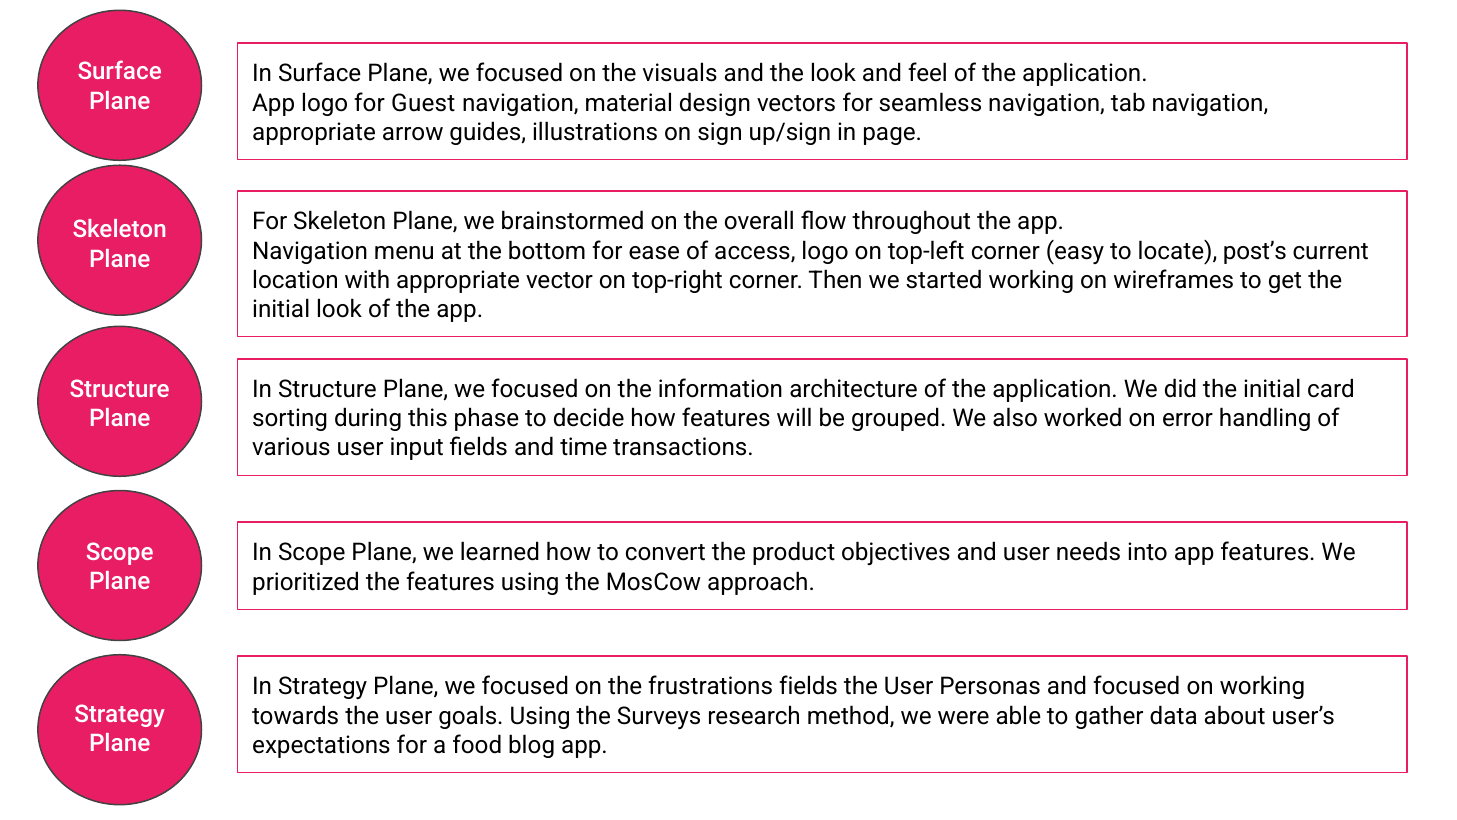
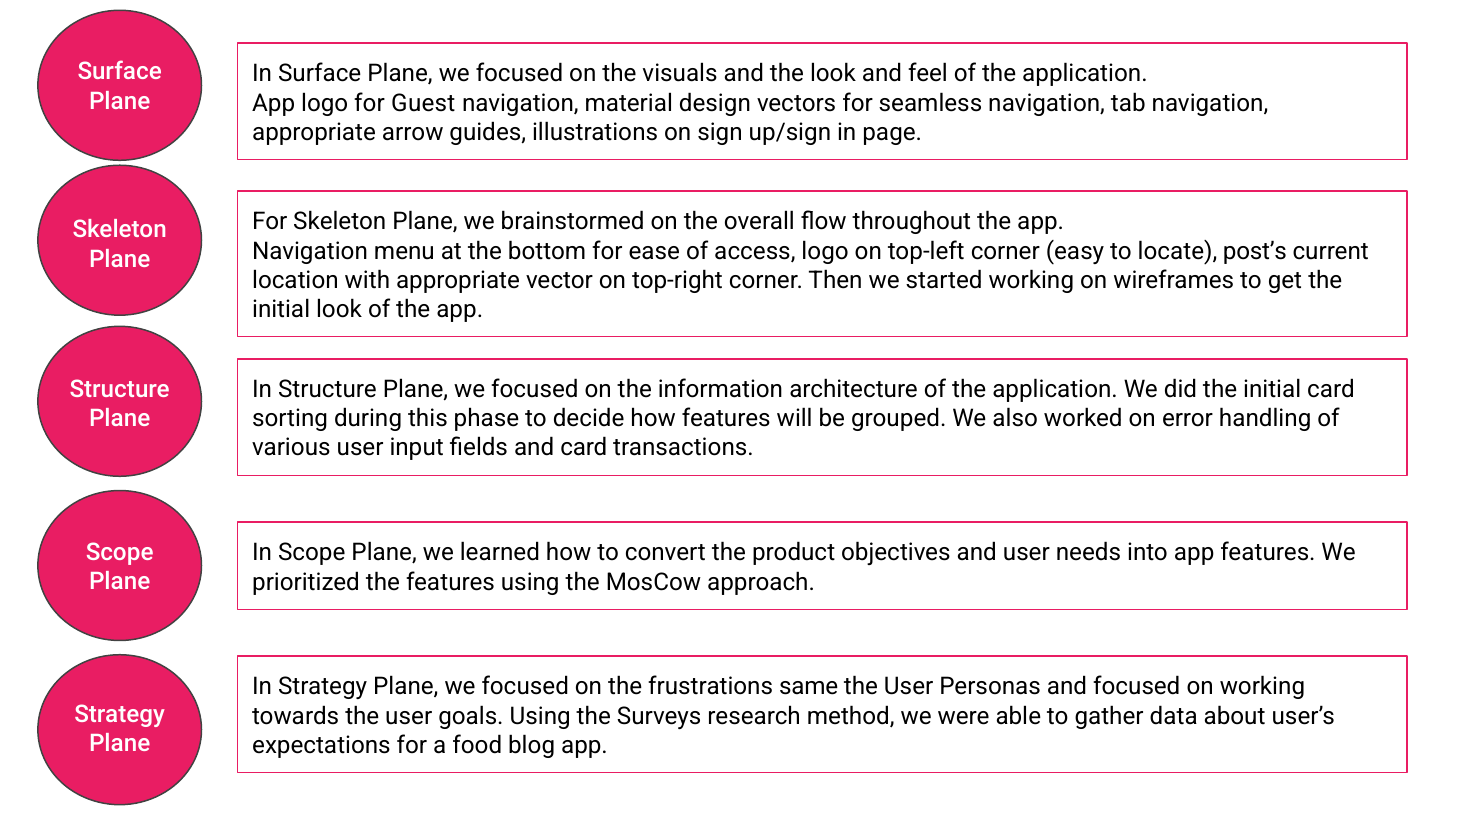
and time: time -> card (584, 448)
frustrations fields: fields -> same (809, 687)
